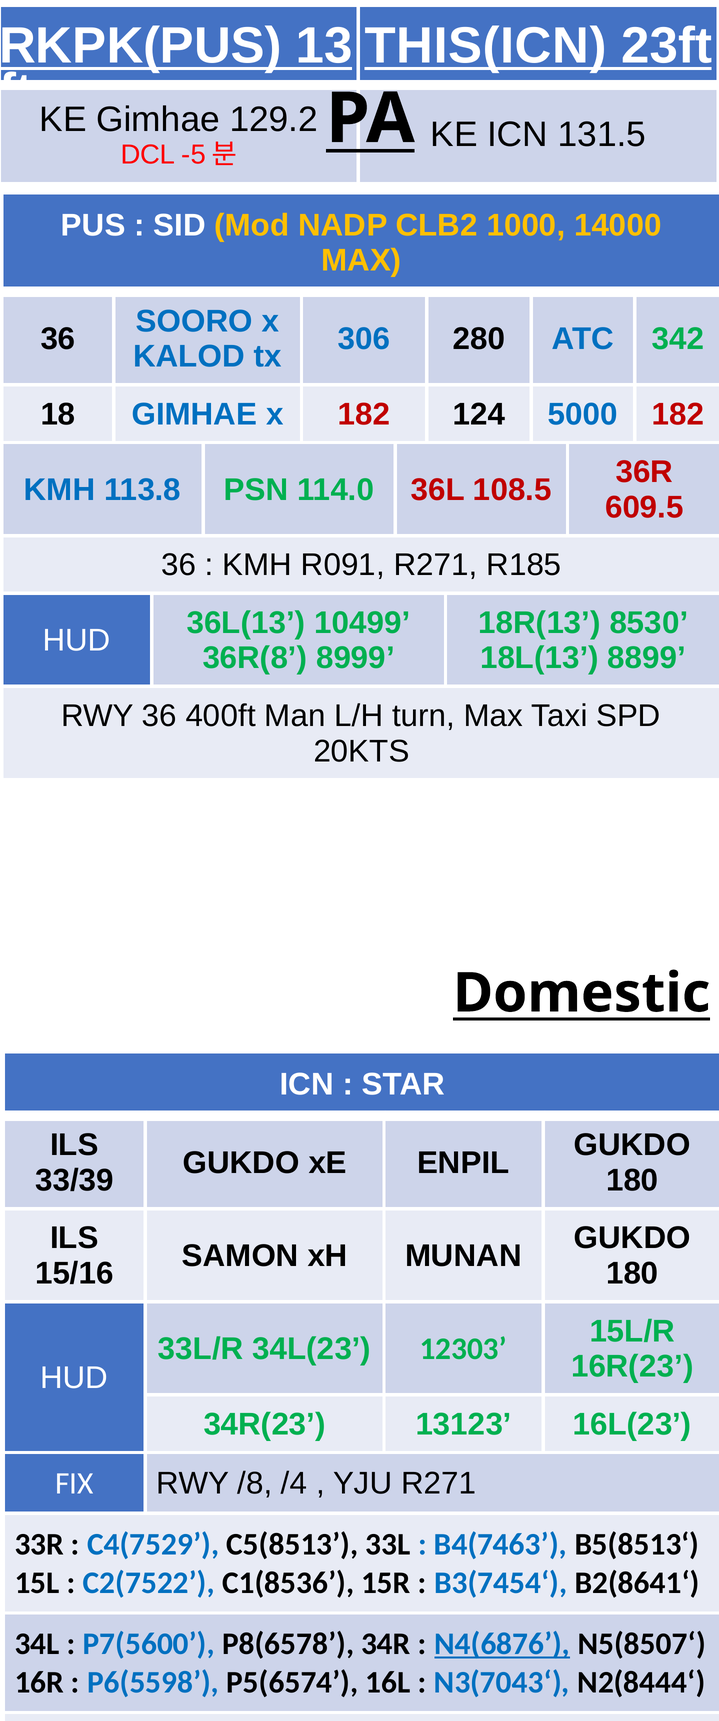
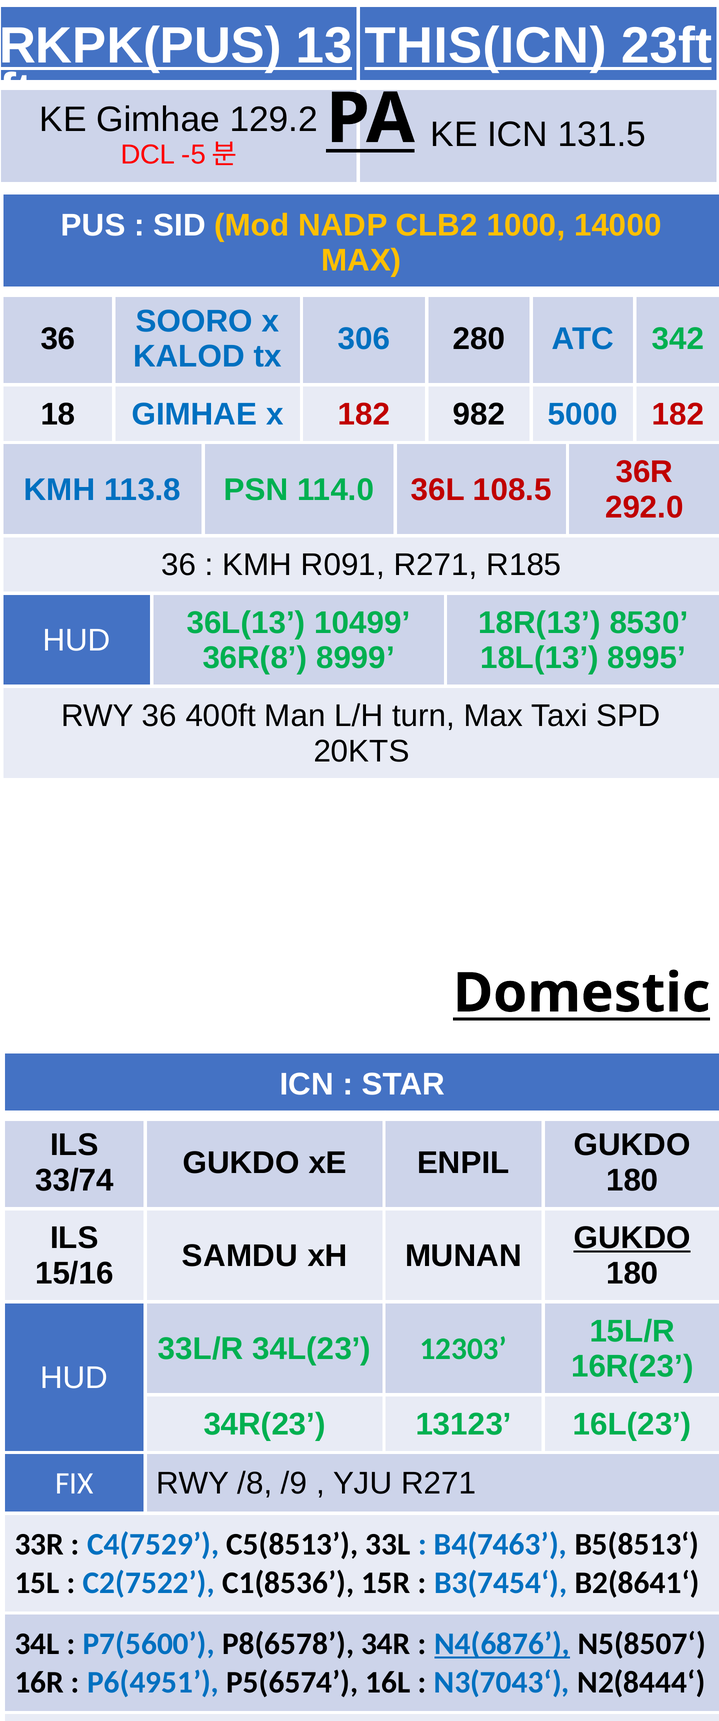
124: 124 -> 982 (479, 414)
609.5: 609.5 -> 292.0 (644, 507)
8899: 8899 -> 8995 (647, 658)
33/39: 33/39 -> 33/74 (74, 1180)
GUKDO underline: none -> present (632, 1238)
SAMON: SAMON -> SAMDU (240, 1255)
/4: /4 -> /9 (294, 1483)
P6(5598: P6(5598 -> P6(4951 (153, 1682)
